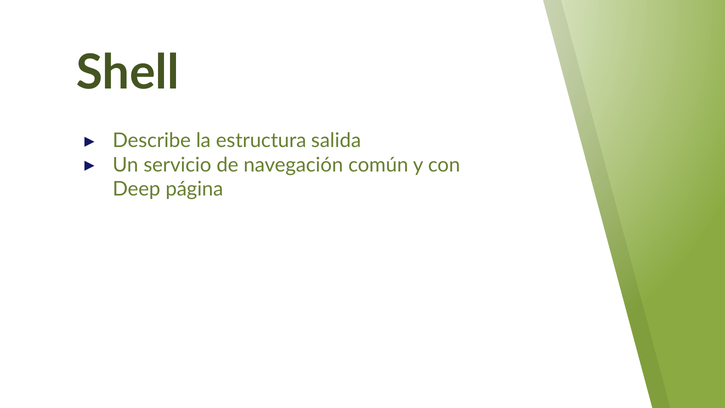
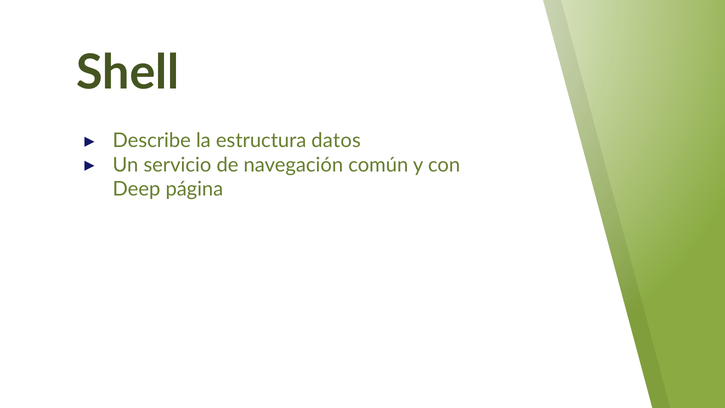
salida: salida -> datos (336, 141)
